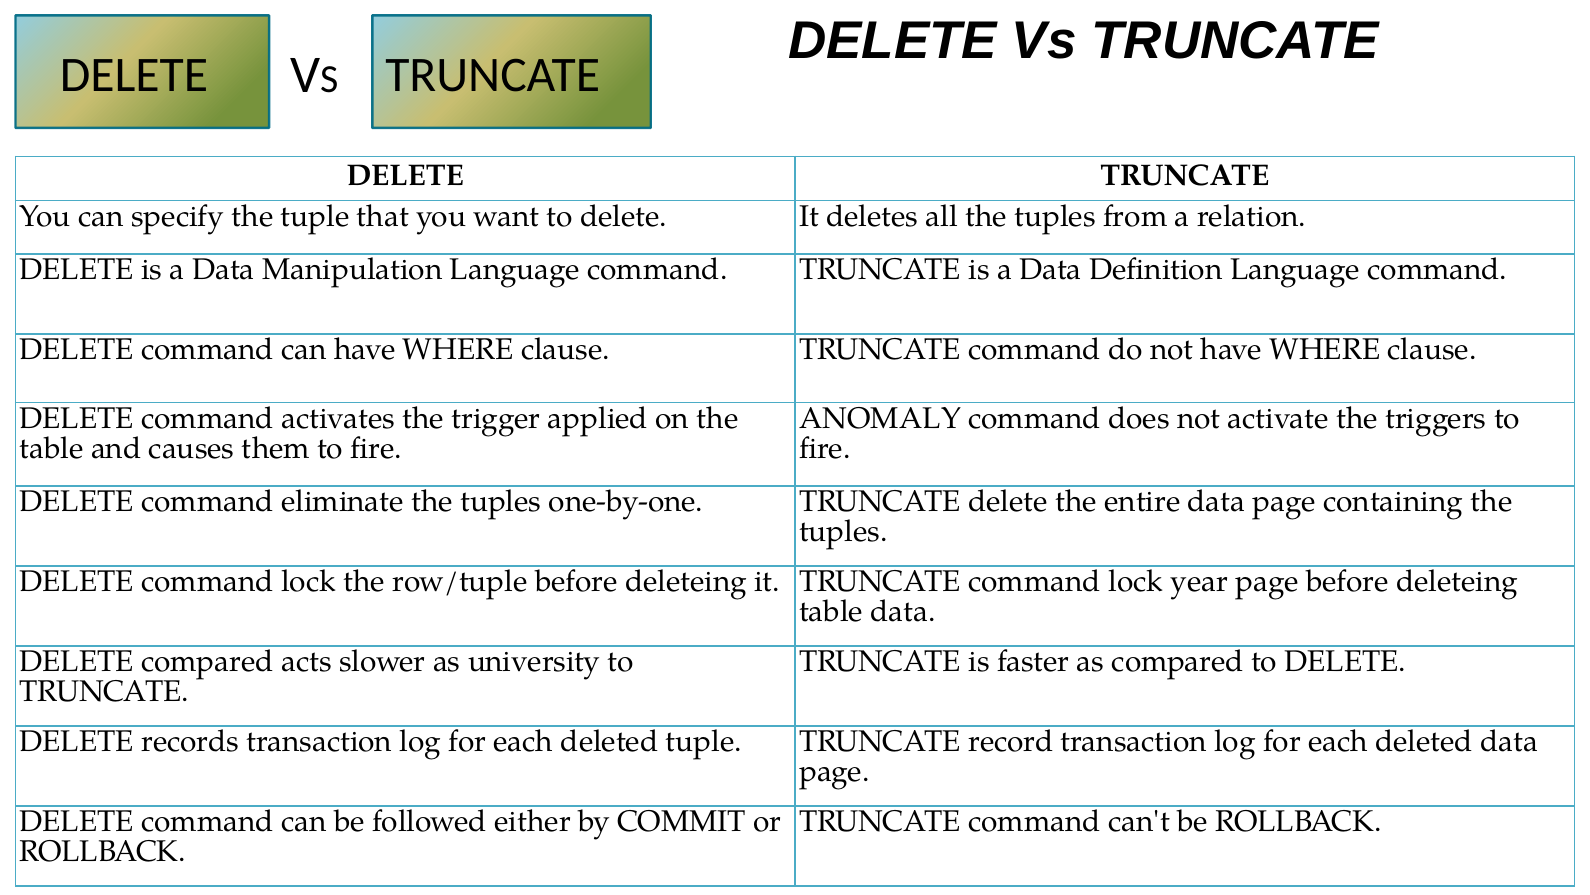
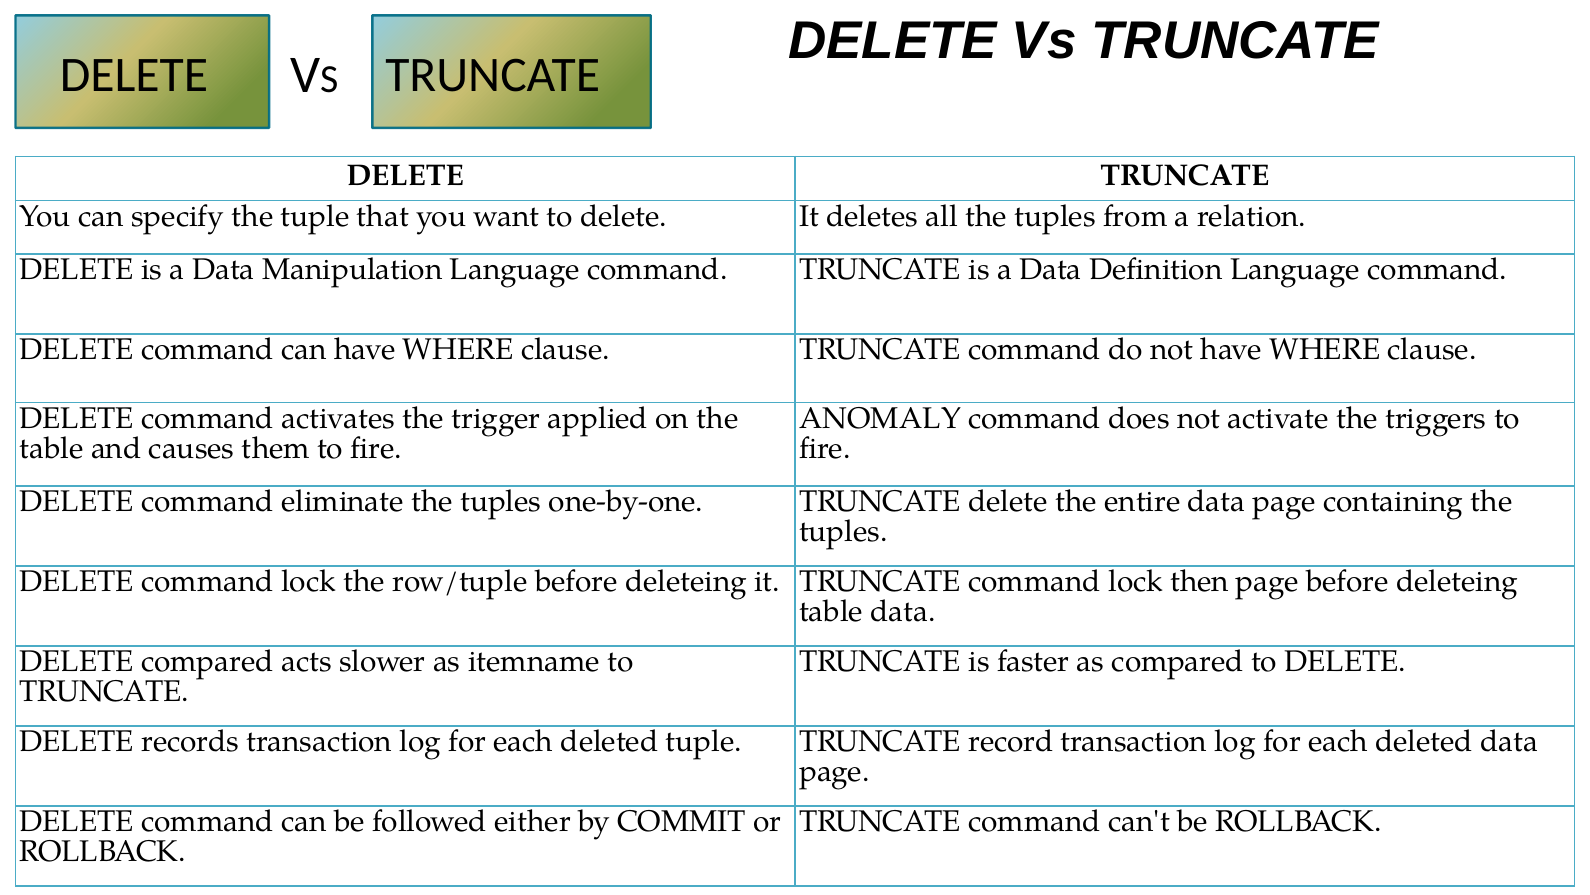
year: year -> then (1200, 582)
university: university -> itemname (534, 662)
